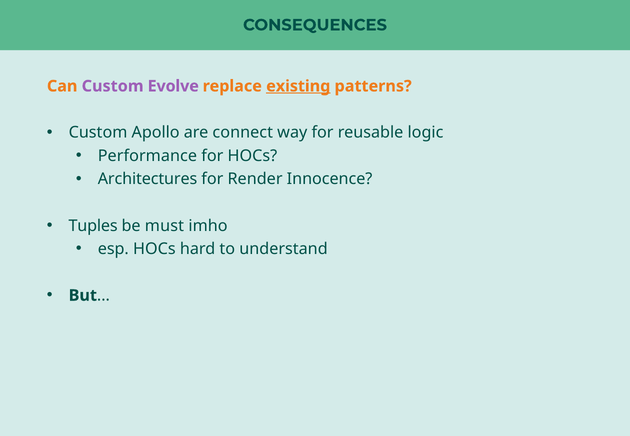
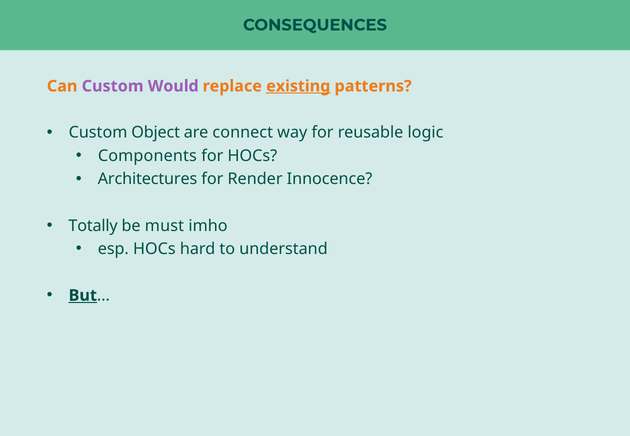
Evolve: Evolve -> Would (173, 86)
Apollo: Apollo -> Object (156, 133)
Performance: Performance -> Components (147, 156)
Tuples: Tuples -> Totally (93, 226)
But underline: none -> present (83, 296)
